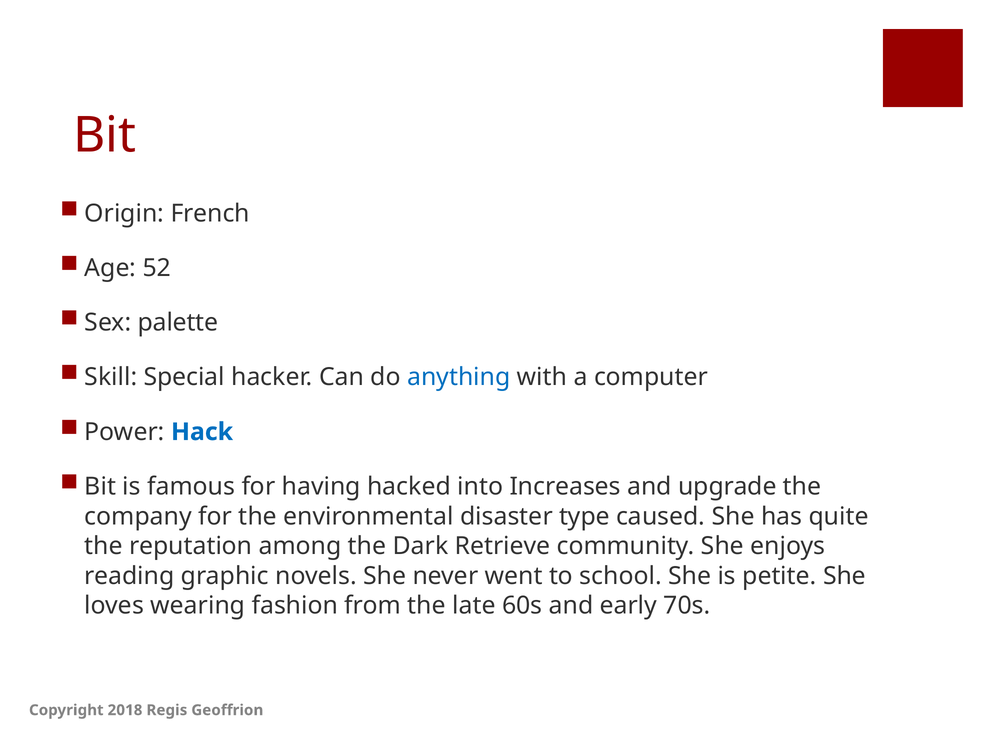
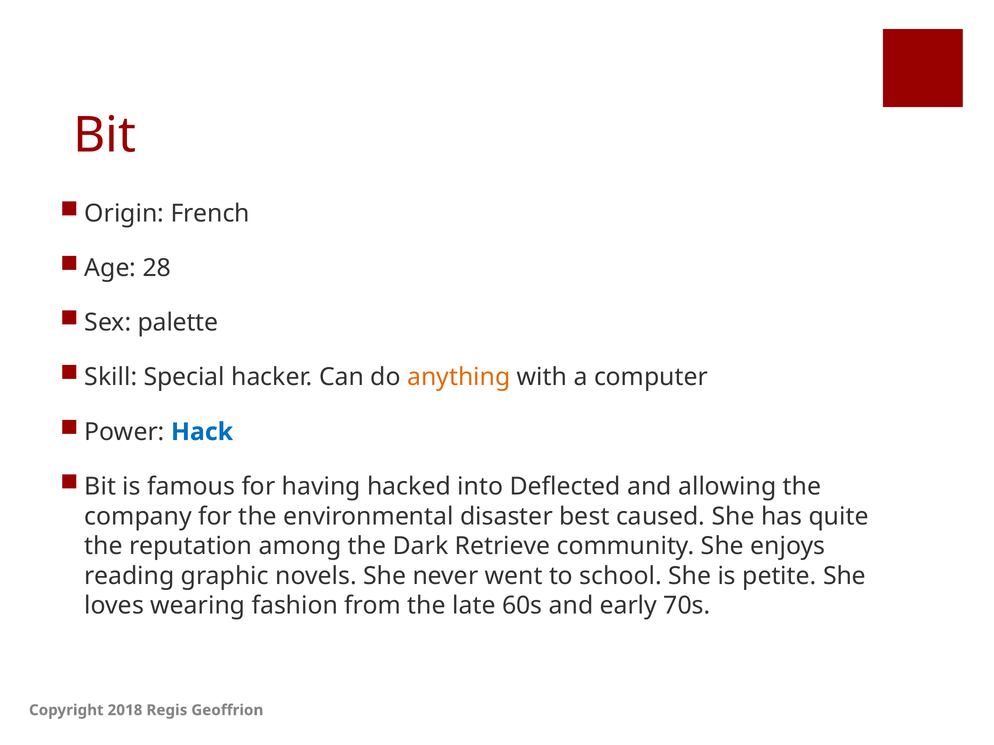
52: 52 -> 28 (157, 268)
anything colour: blue -> orange (459, 378)
Increases: Increases -> Deflected (565, 487)
upgrade: upgrade -> allowing (727, 487)
type: type -> best (584, 517)
